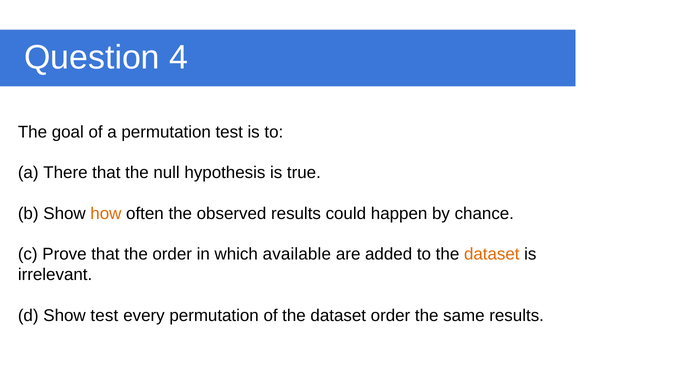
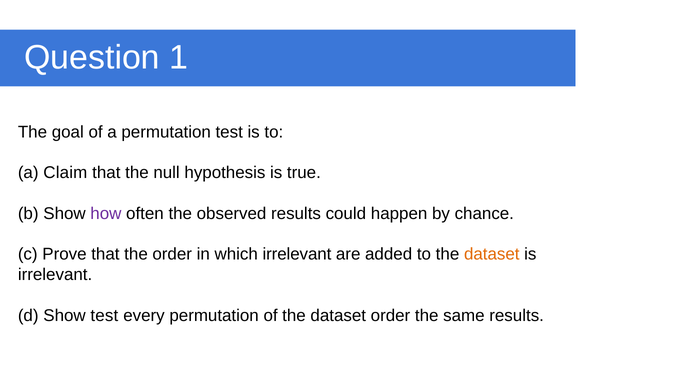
4: 4 -> 1 (179, 57)
There: There -> Claim (65, 173)
how colour: orange -> purple (106, 213)
which available: available -> irrelevant (297, 254)
